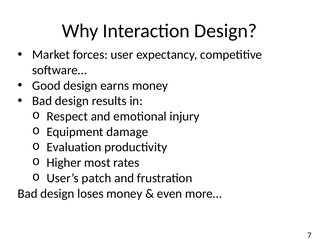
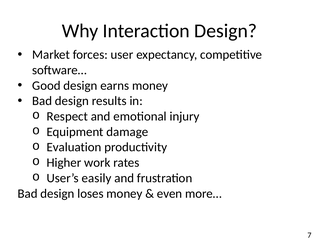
most: most -> work (97, 163)
patch: patch -> easily (97, 178)
